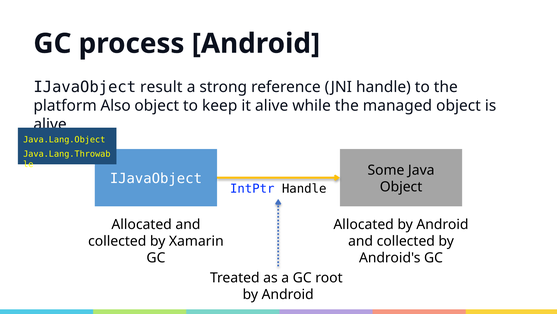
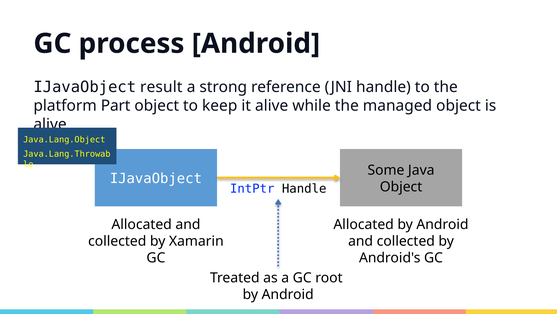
Also: Also -> Part (116, 105)
